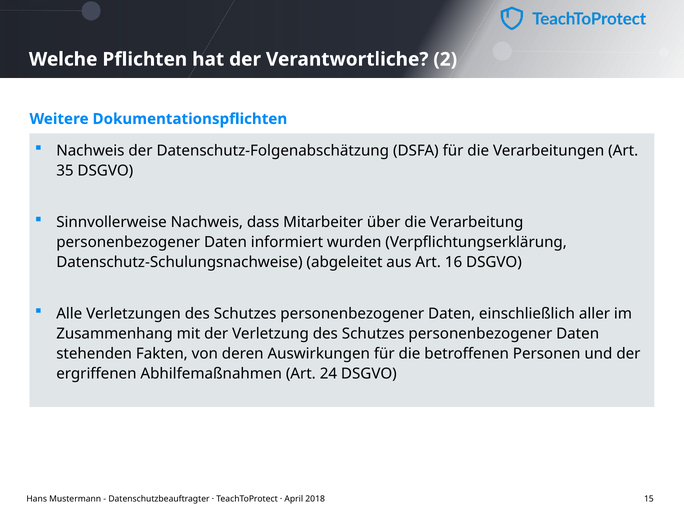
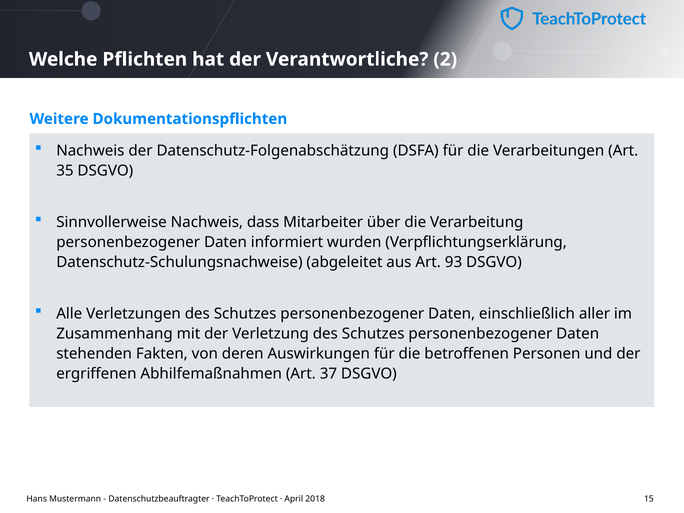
16: 16 -> 93 (454, 262)
24: 24 -> 37 (328, 374)
